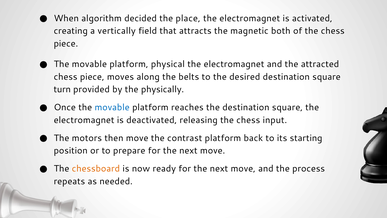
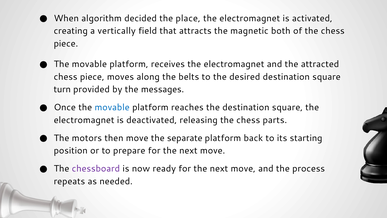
physical: physical -> receives (168, 64)
physically: physically -> messages (163, 89)
input: input -> parts (275, 120)
contrast: contrast -> separate (185, 138)
chessboard colour: orange -> purple (96, 168)
